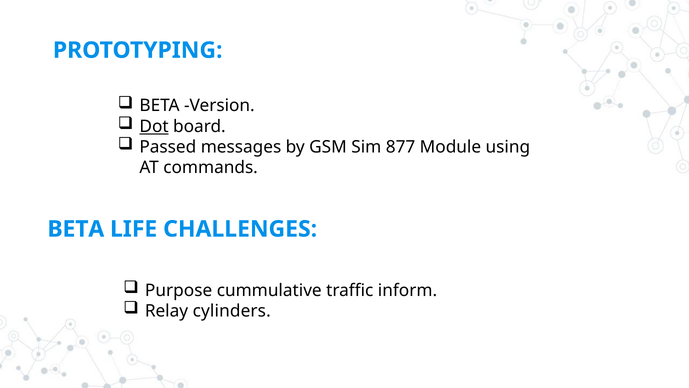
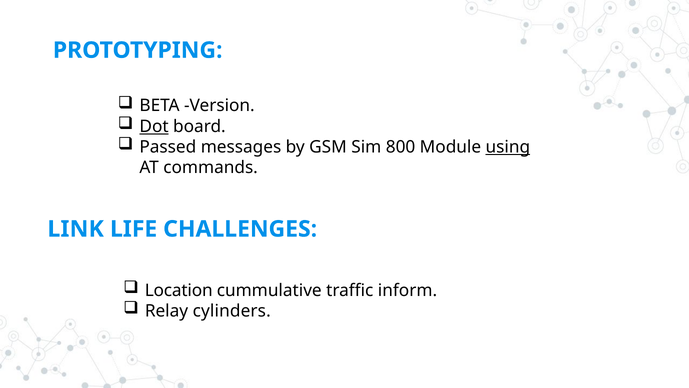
877: 877 -> 800 (401, 147)
using underline: none -> present (508, 147)
BETA: BETA -> LINK (76, 229)
Purpose: Purpose -> Location (179, 290)
